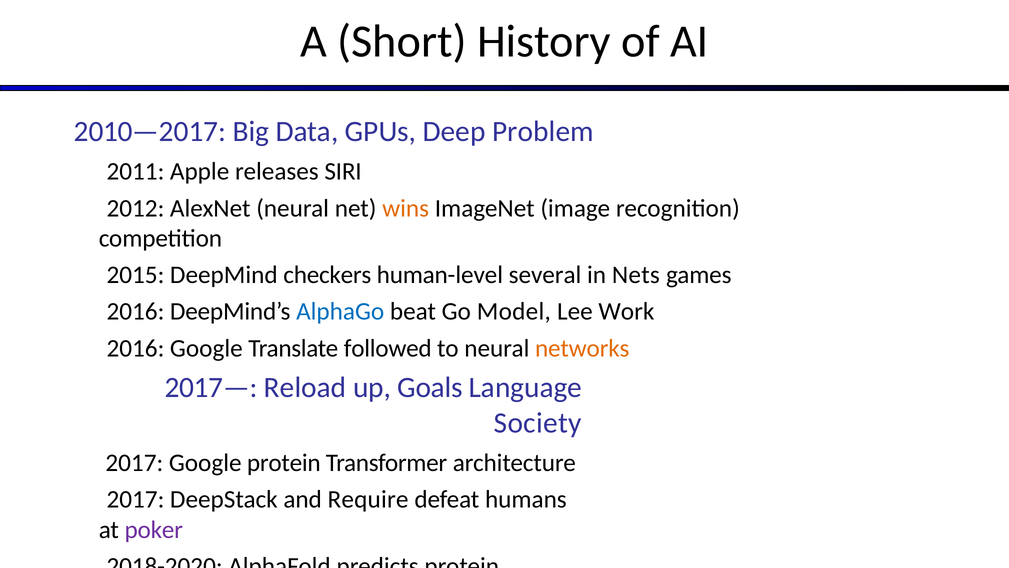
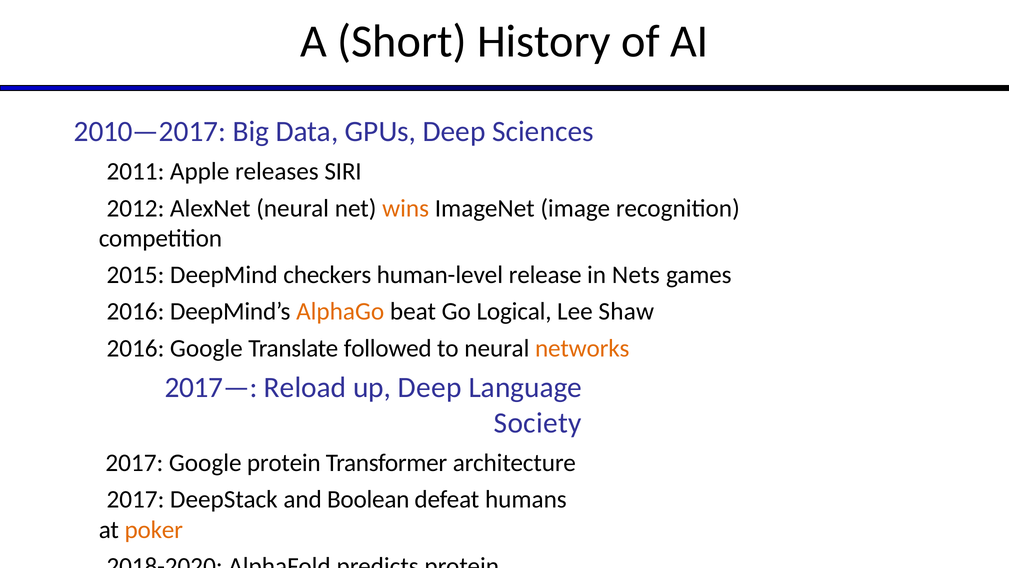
Problem: Problem -> Sciences (543, 132)
human-level several: several -> release (545, 275)
AlphaGo colour: blue -> orange (340, 311)
Model: Model -> Logical (514, 311)
Work: Work -> Shaw (626, 311)
up Goals: Goals -> Deep (430, 387)
Require: Require -> Boolean (368, 499)
poker colour: purple -> orange (154, 529)
